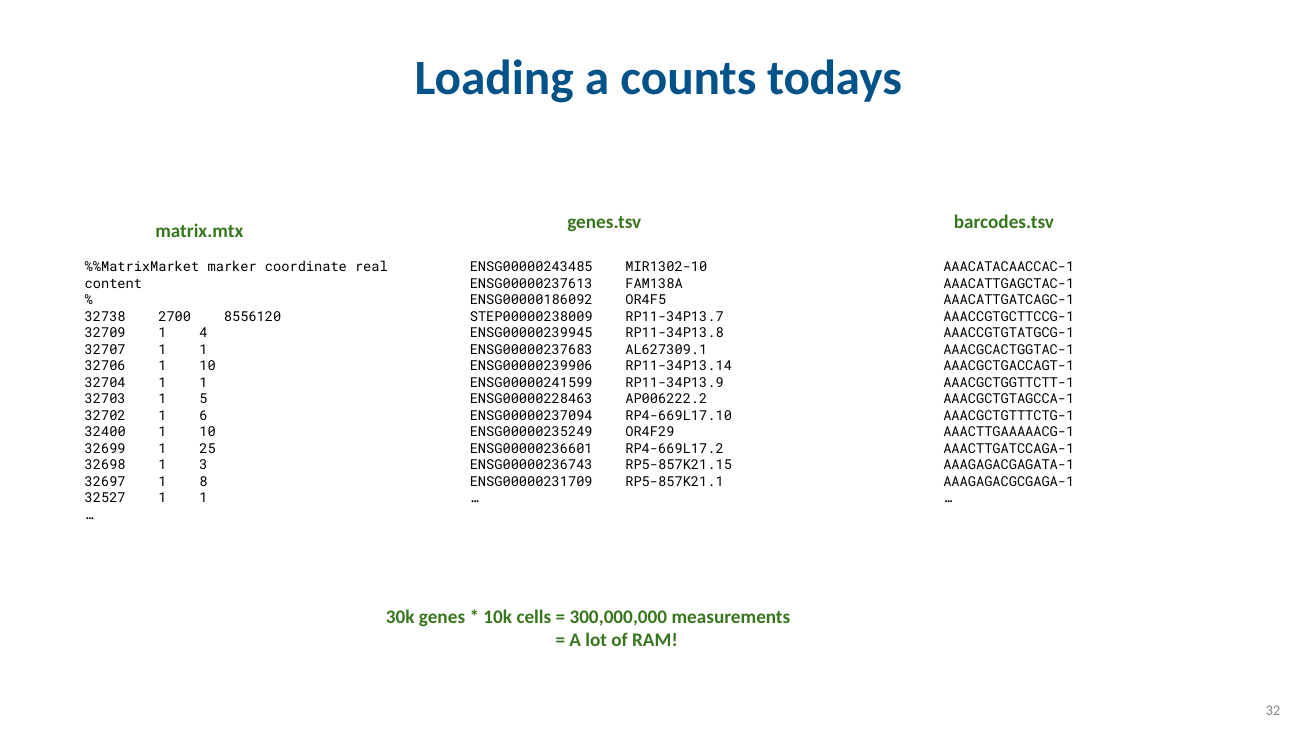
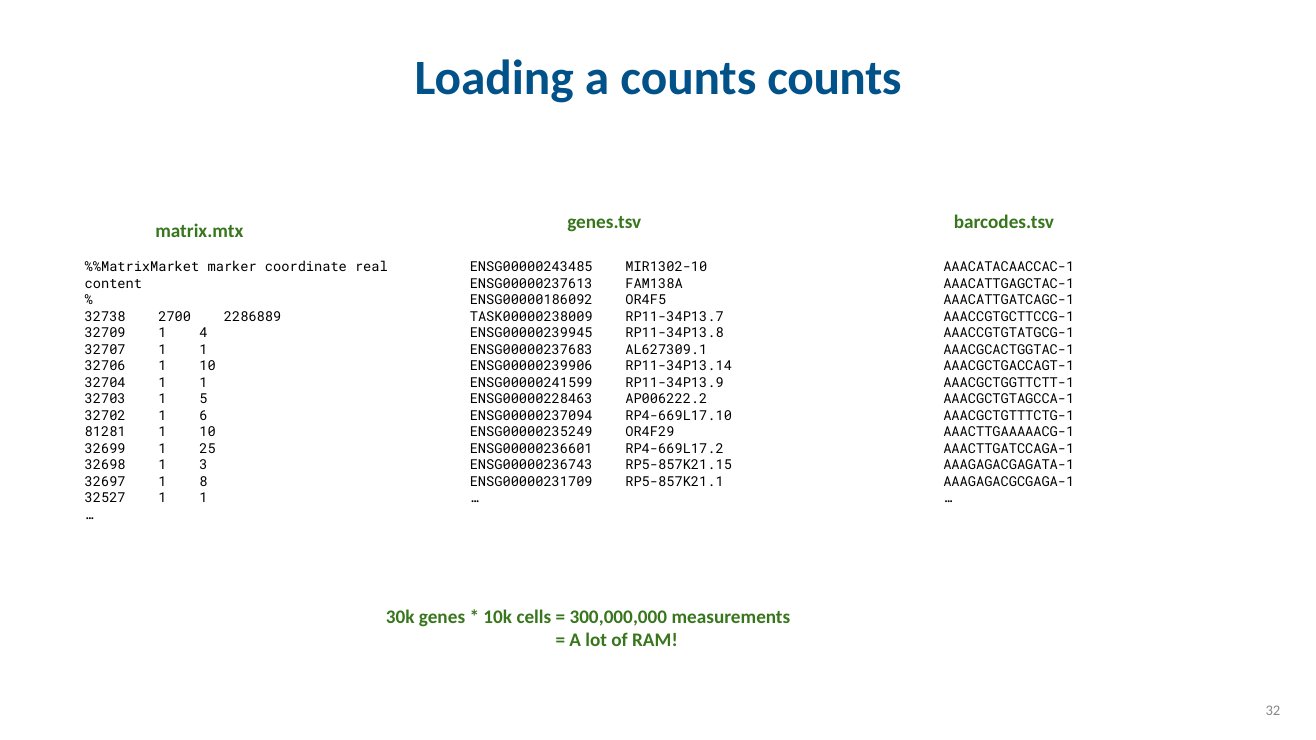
counts todays: todays -> counts (835, 79)
8556120: 8556120 -> 2286889 (253, 317)
STEP00000238009: STEP00000238009 -> TASK00000238009 (531, 317)
32400: 32400 -> 81281 (105, 432)
